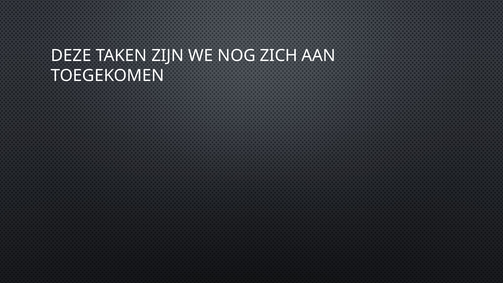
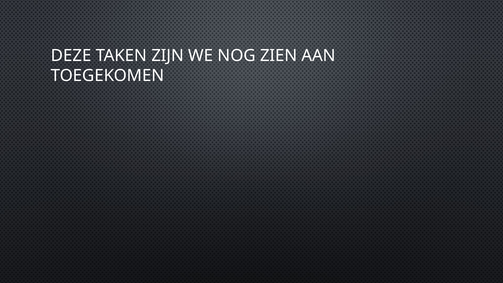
ZICH: ZICH -> ZIEN (279, 56)
